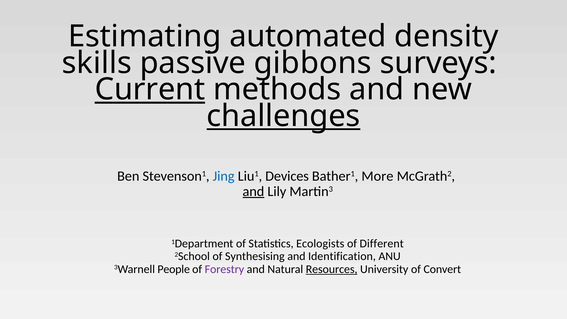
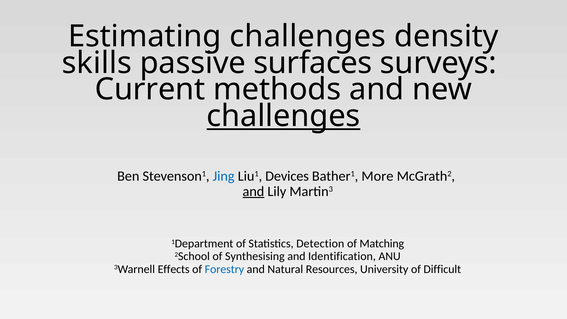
Estimating automated: automated -> challenges (308, 36)
gibbons: gibbons -> surfaces (313, 63)
Current underline: present -> none (150, 89)
Ecologists: Ecologists -> Detection (320, 244)
Different: Different -> Matching (382, 244)
People: People -> Effects (174, 269)
Forestry colour: purple -> blue (224, 269)
Resources underline: present -> none (332, 269)
Convert: Convert -> Difficult (442, 269)
